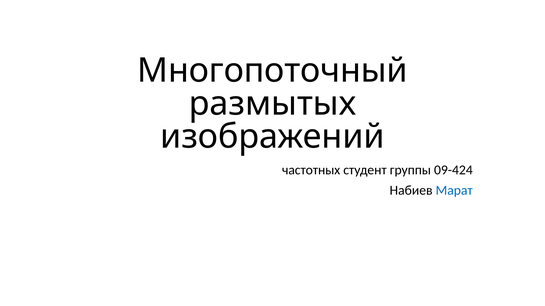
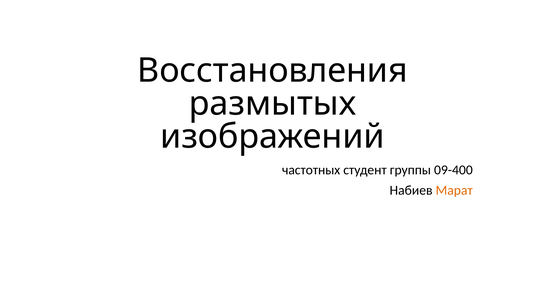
Многопоточный: Многопоточный -> Восстановления (273, 71)
09-424: 09-424 -> 09-400 (453, 170)
Марат colour: blue -> orange (454, 191)
